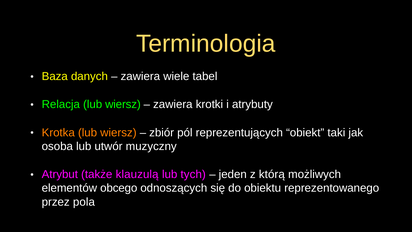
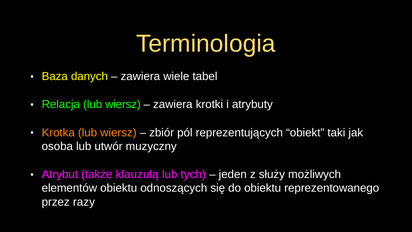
którą: którą -> służy (272, 174)
elementów obcego: obcego -> obiektu (119, 188)
pola: pola -> razy (84, 202)
